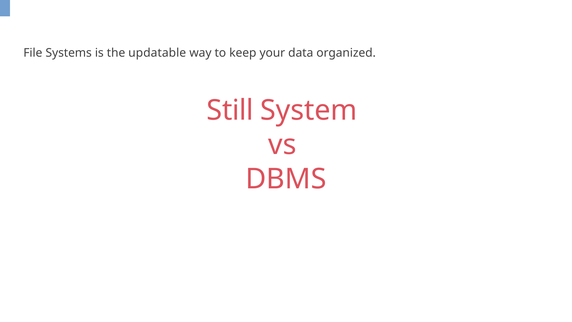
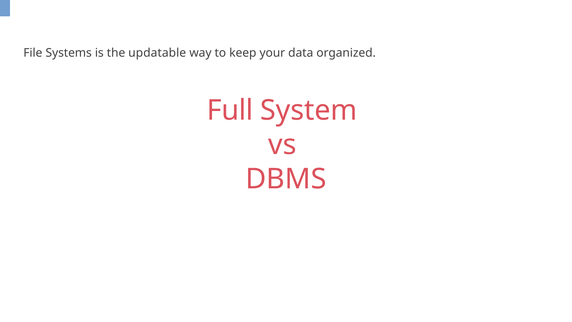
Still: Still -> Full (230, 110)
